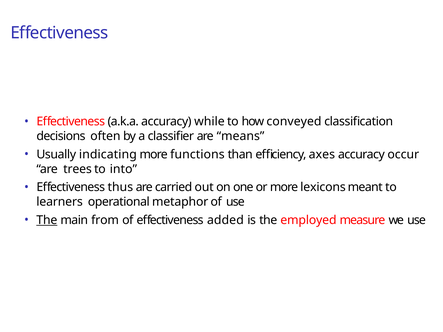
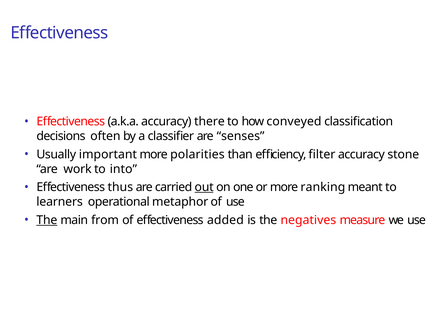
while: while -> there (209, 122)
means: means -> senses (241, 136)
indicating: indicating -> important (108, 155)
functions: functions -> polarities (197, 155)
axes: axes -> filter (322, 155)
occur: occur -> stone (403, 155)
trees: trees -> work (78, 169)
out underline: none -> present (204, 188)
lexicons: lexicons -> ranking (323, 188)
employed: employed -> negatives (308, 220)
